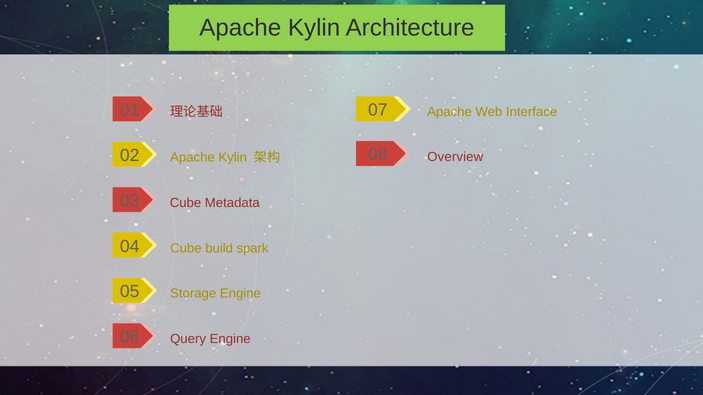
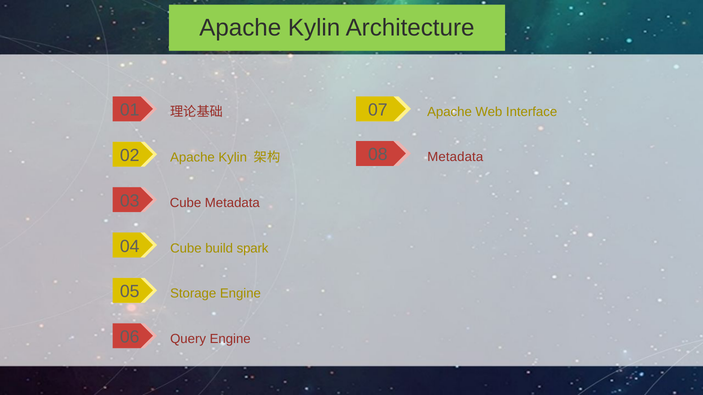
08 Overview: Overview -> Metadata (455, 157)
